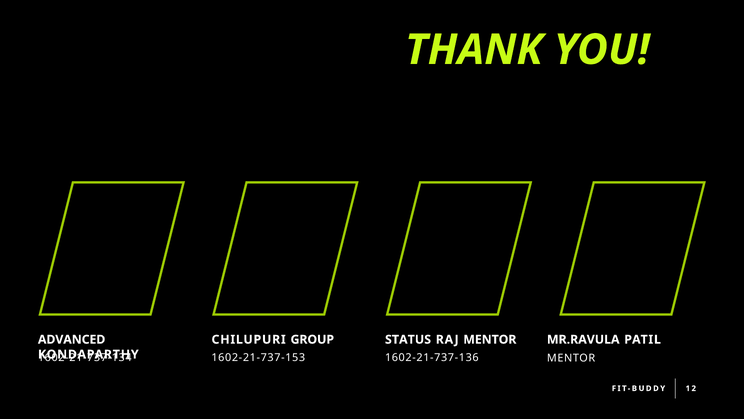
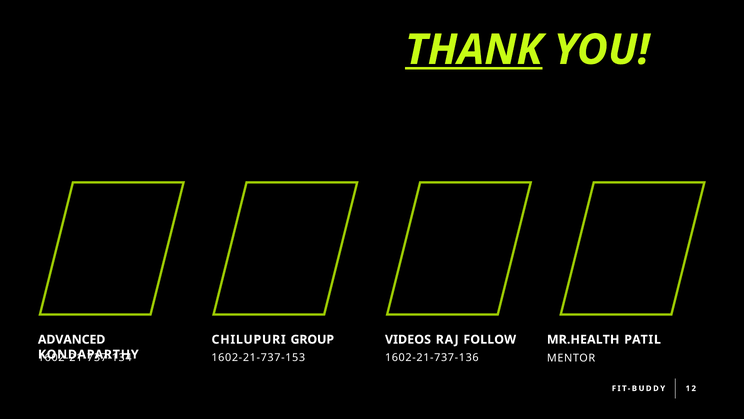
THANK underline: none -> present (474, 50)
MR.RAVULA: MR.RAVULA -> MR.HEALTH (583, 339)
STATUS: STATUS -> VIDEOS (408, 339)
RAJ MENTOR: MENTOR -> FOLLOW (490, 339)
